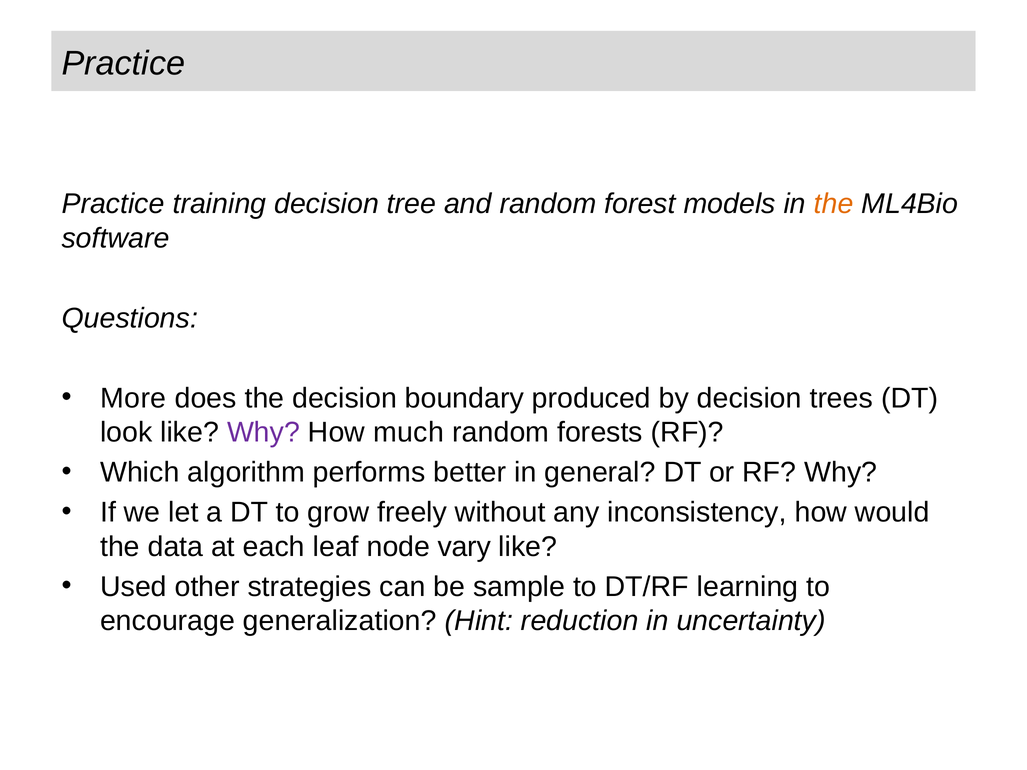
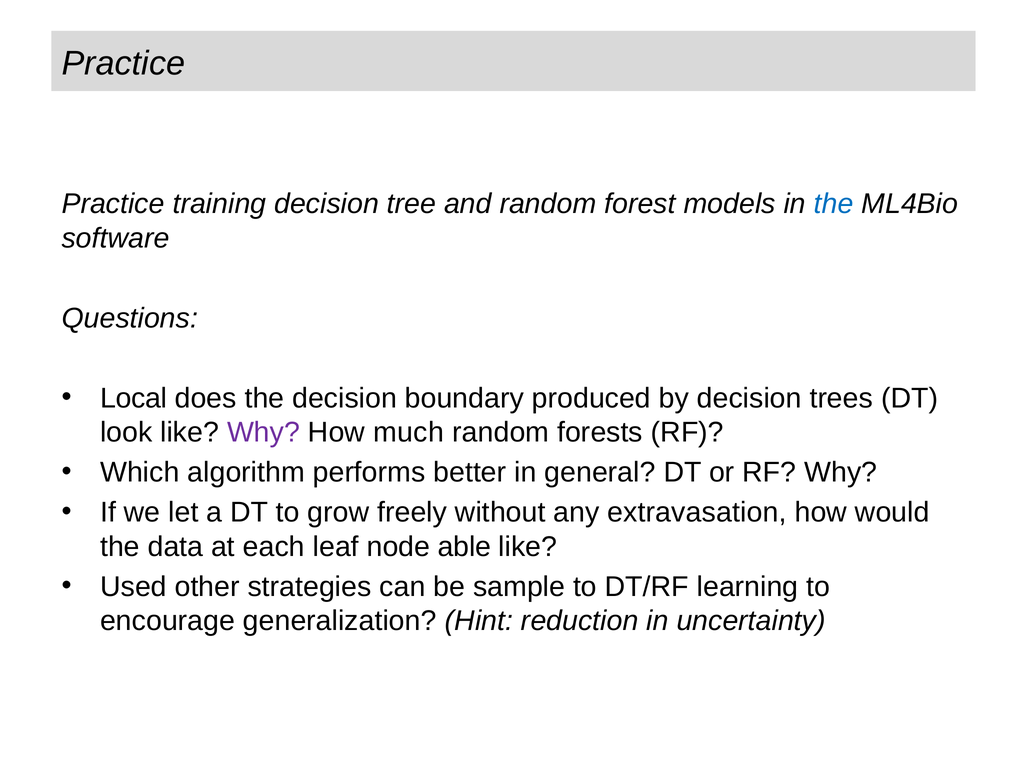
the colour: orange -> blue (834, 204)
More: More -> Local (134, 398)
inconsistency: inconsistency -> extravasation (697, 513)
vary: vary -> able (464, 547)
